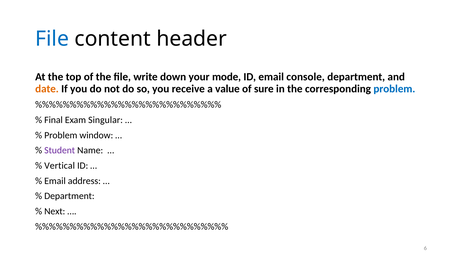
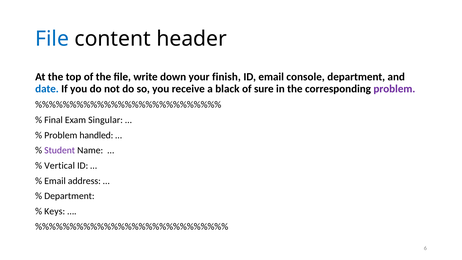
mode: mode -> finish (226, 77)
date colour: orange -> blue (47, 89)
value: value -> black (227, 89)
problem colour: blue -> purple (394, 89)
window: window -> handled (96, 135)
Next: Next -> Keys (55, 211)
